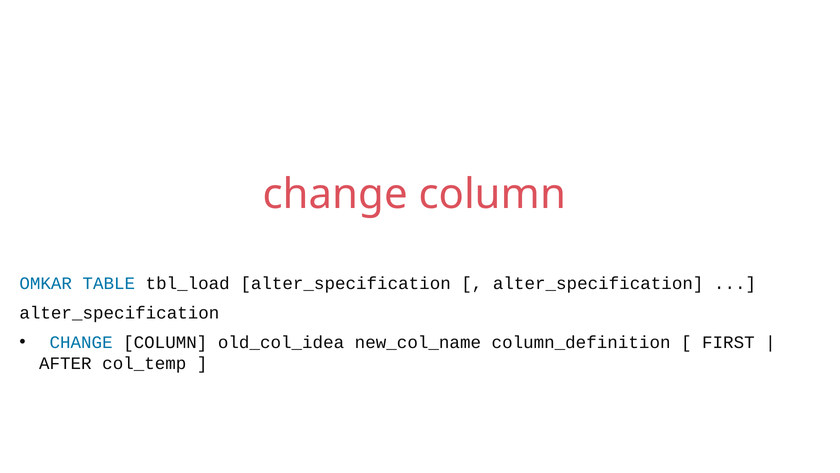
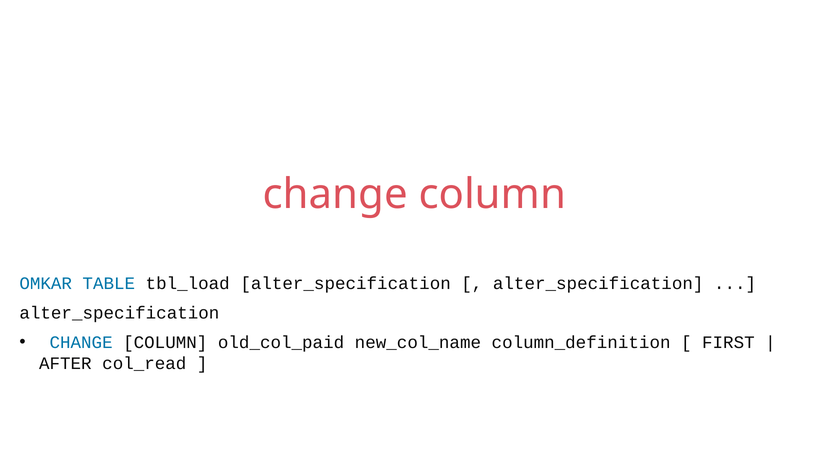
old_col_idea: old_col_idea -> old_col_paid (281, 342)
col_temp: col_temp -> col_read (144, 363)
